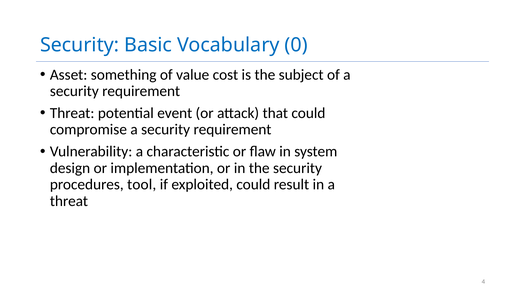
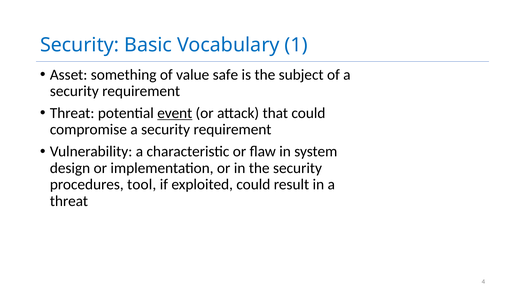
0: 0 -> 1 (296, 45)
cost: cost -> safe (225, 75)
event underline: none -> present (175, 113)
